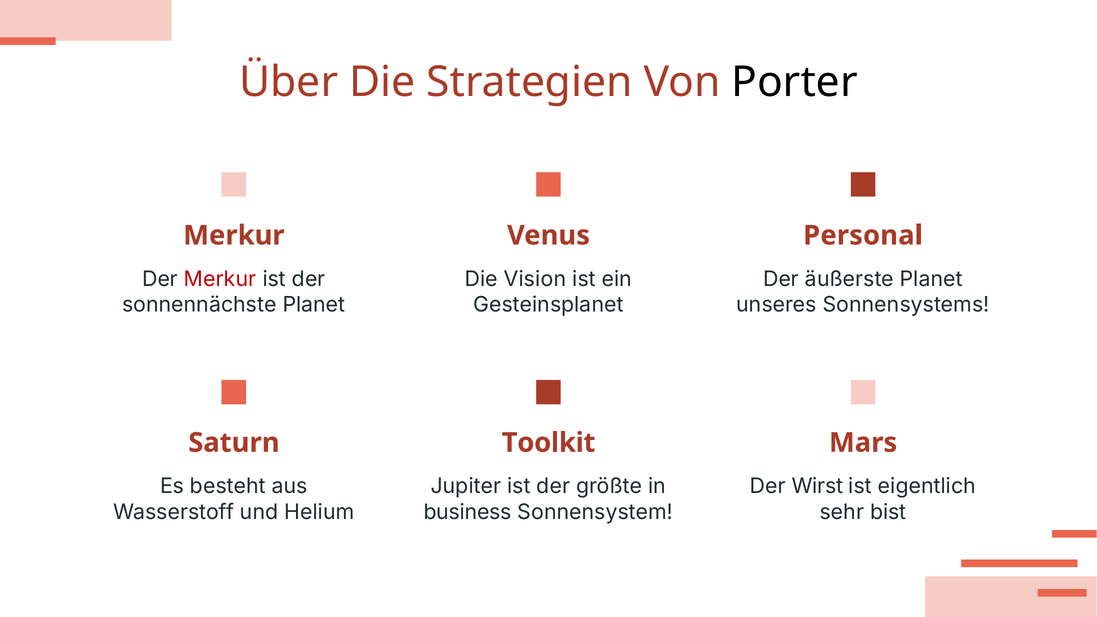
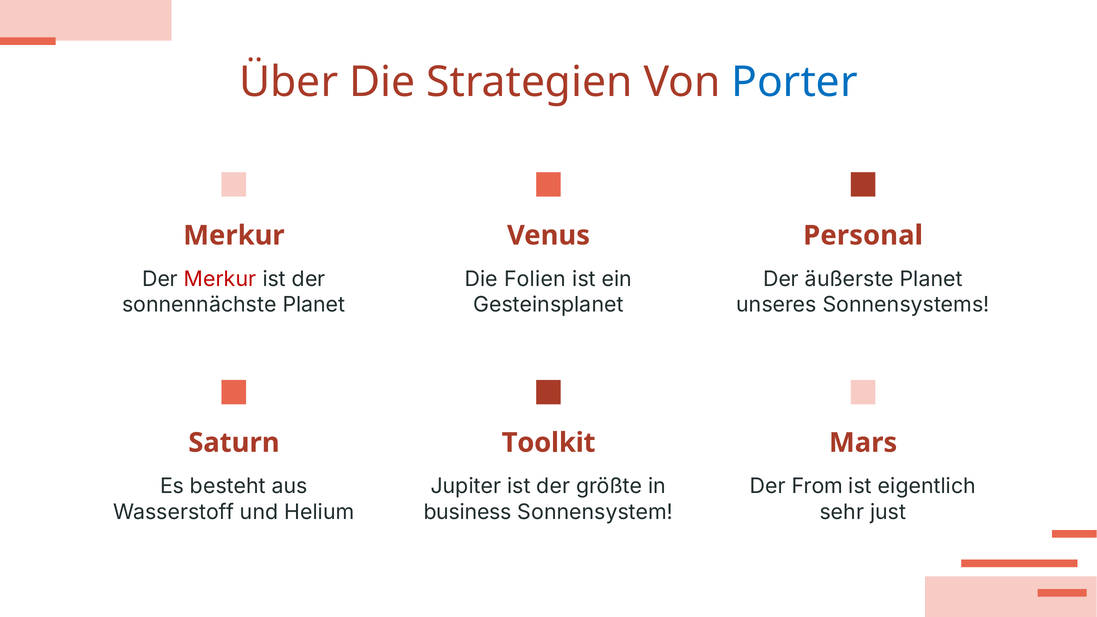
Porter colour: black -> blue (795, 82)
Vision: Vision -> Folien (535, 279)
Wirst: Wirst -> From (817, 487)
bist: bist -> just (888, 512)
